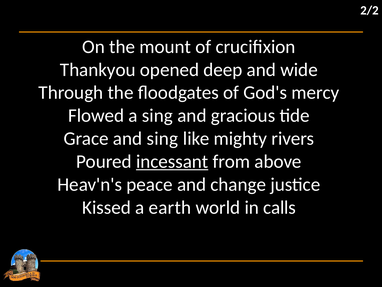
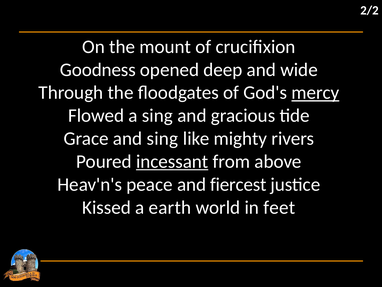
Thankyou: Thankyou -> Goodness (98, 70)
mercy underline: none -> present (315, 92)
change: change -> fiercest (238, 184)
calls: calls -> feet (279, 207)
